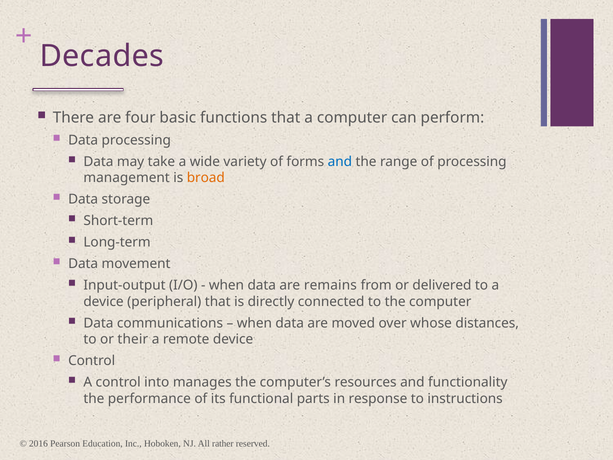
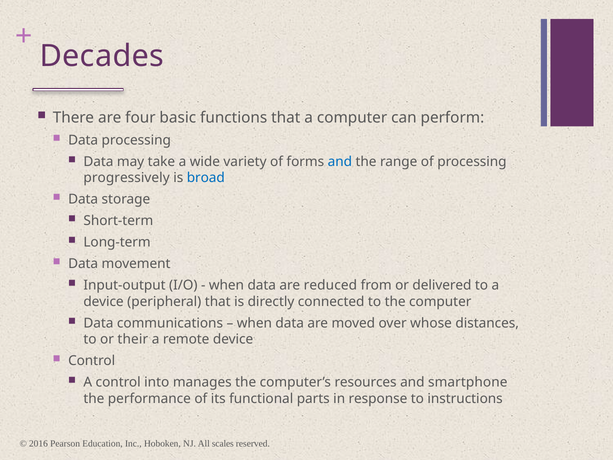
management: management -> progressively (127, 178)
broad colour: orange -> blue (206, 178)
remains: remains -> reduced (330, 285)
functionality: functionality -> smartphone (468, 382)
rather: rather -> scales (223, 443)
